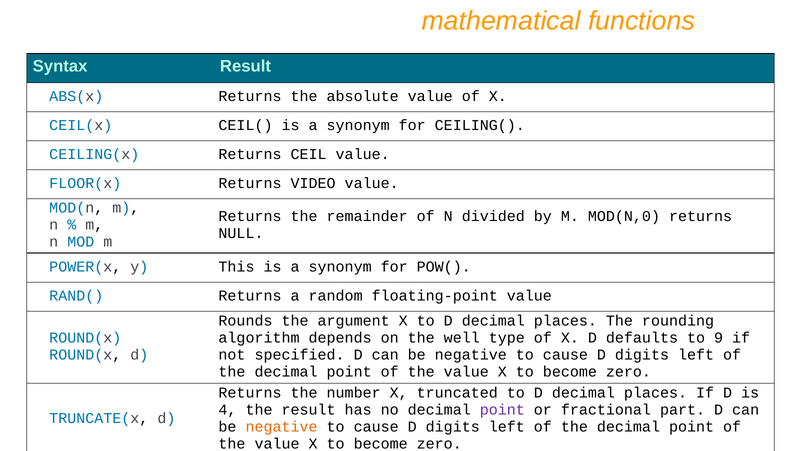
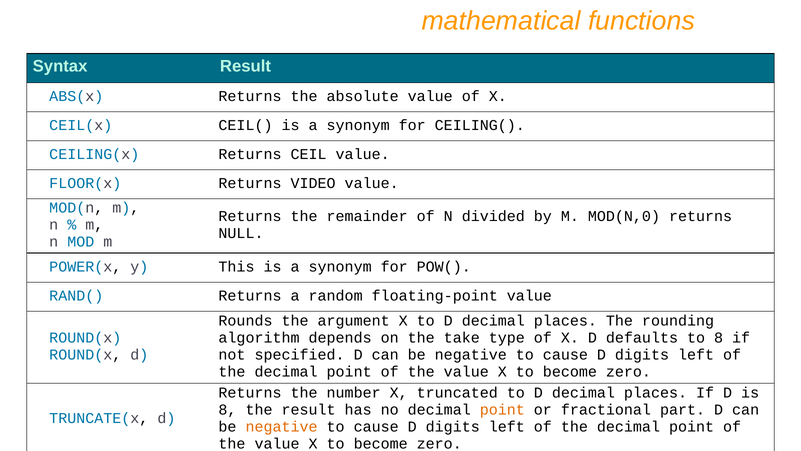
well: well -> take (462, 337)
to 9: 9 -> 8 (719, 337)
4: 4 -> 8 (227, 410)
point colour: purple -> orange (502, 410)
